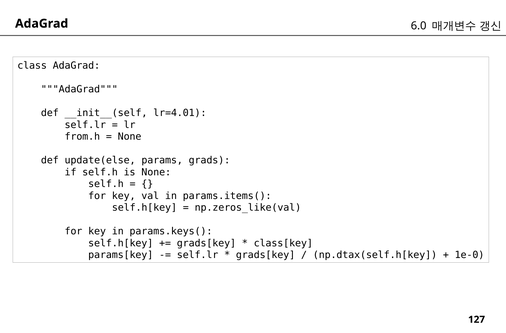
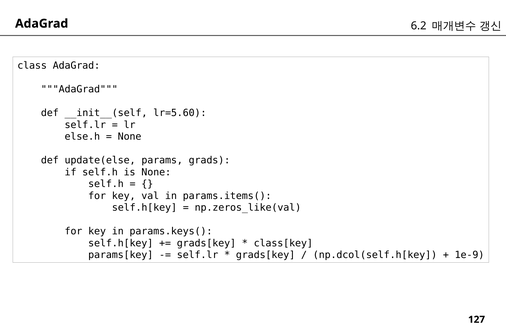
6.0: 6.0 -> 6.2 (419, 26)
lr=4.01: lr=4.01 -> lr=5.60 (180, 113)
from.h: from.h -> else.h (82, 136)
np.dtax(self.h[key: np.dtax(self.h[key -> np.dcol(self.h[key (375, 254)
1e-0: 1e-0 -> 1e-9 (470, 254)
